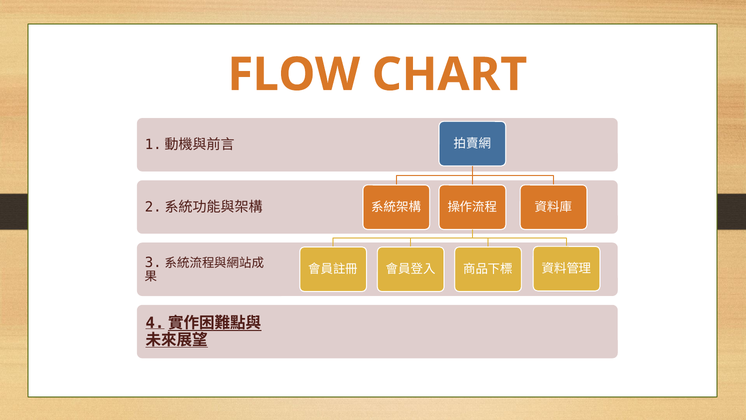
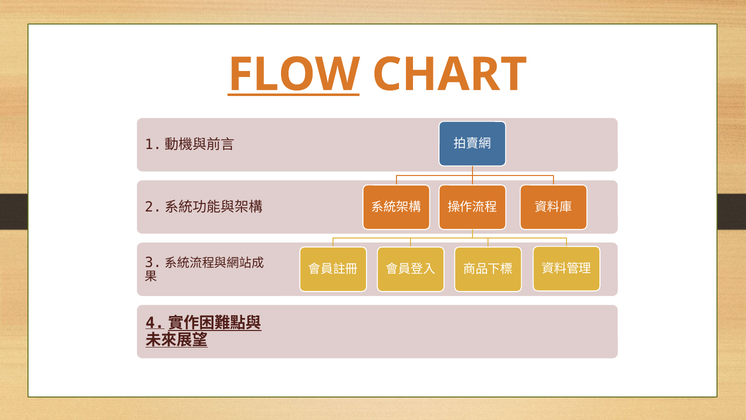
FLOW underline: none -> present (294, 75)
